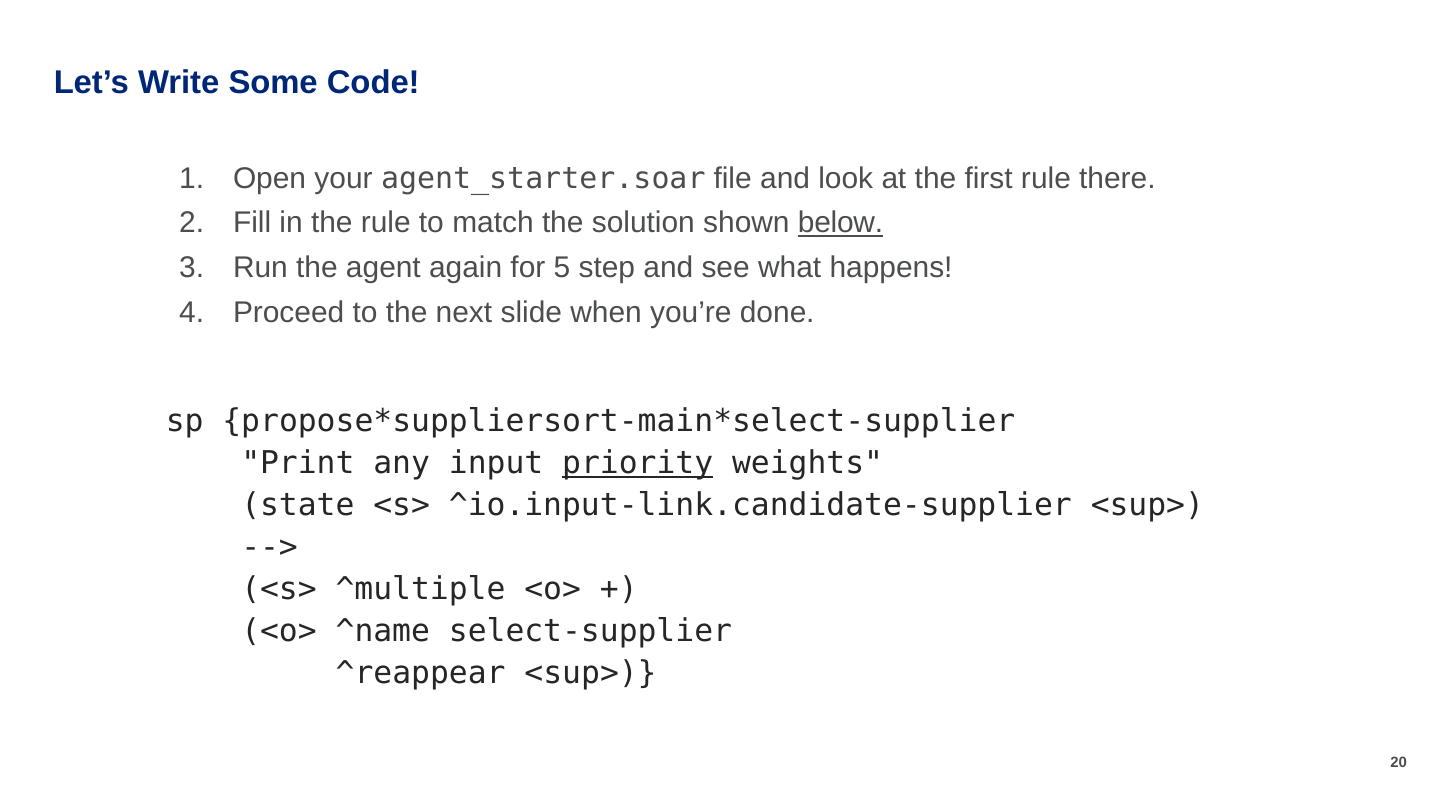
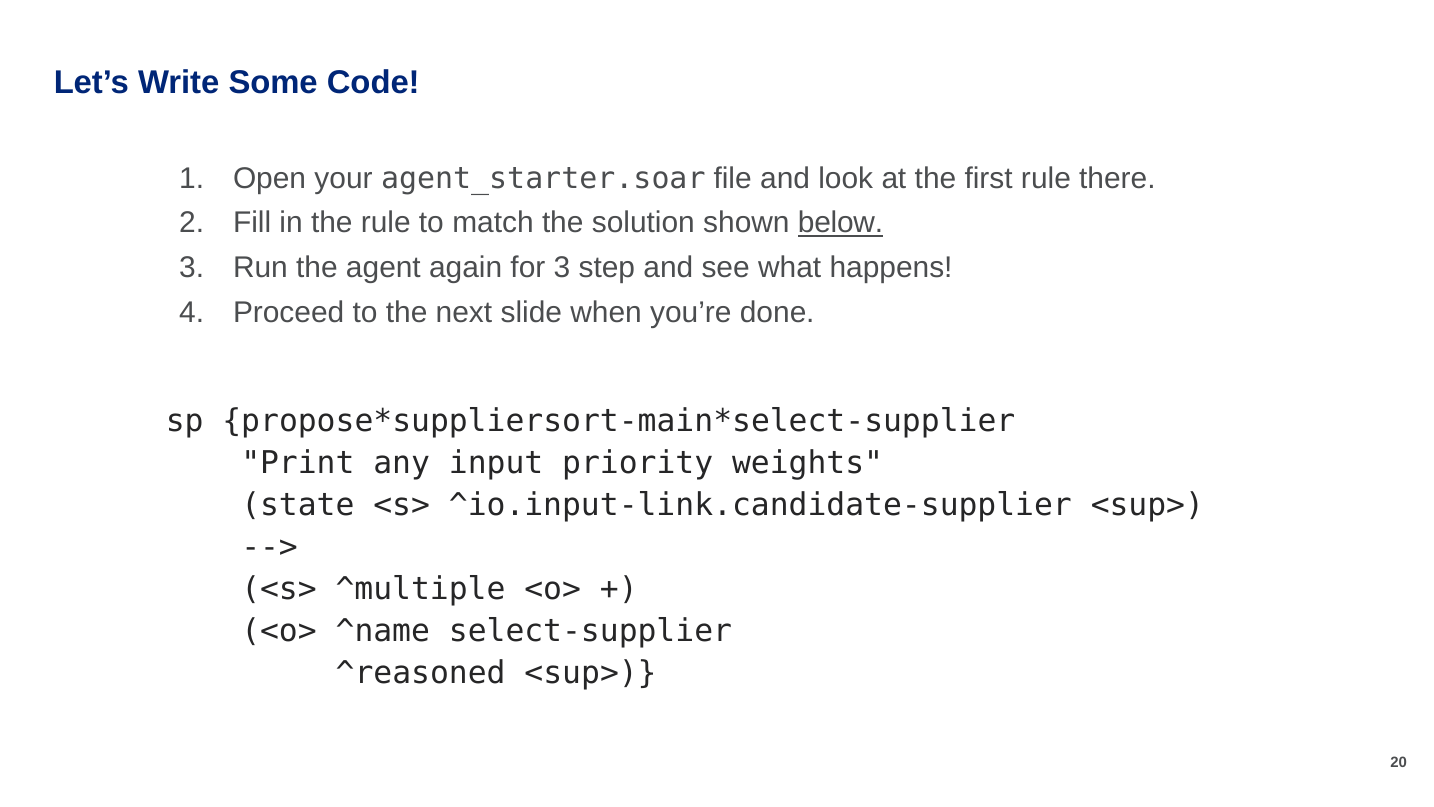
for 5: 5 -> 3 (562, 268)
priority underline: present -> none (638, 463)
^reappear: ^reappear -> ^reasoned (421, 673)
